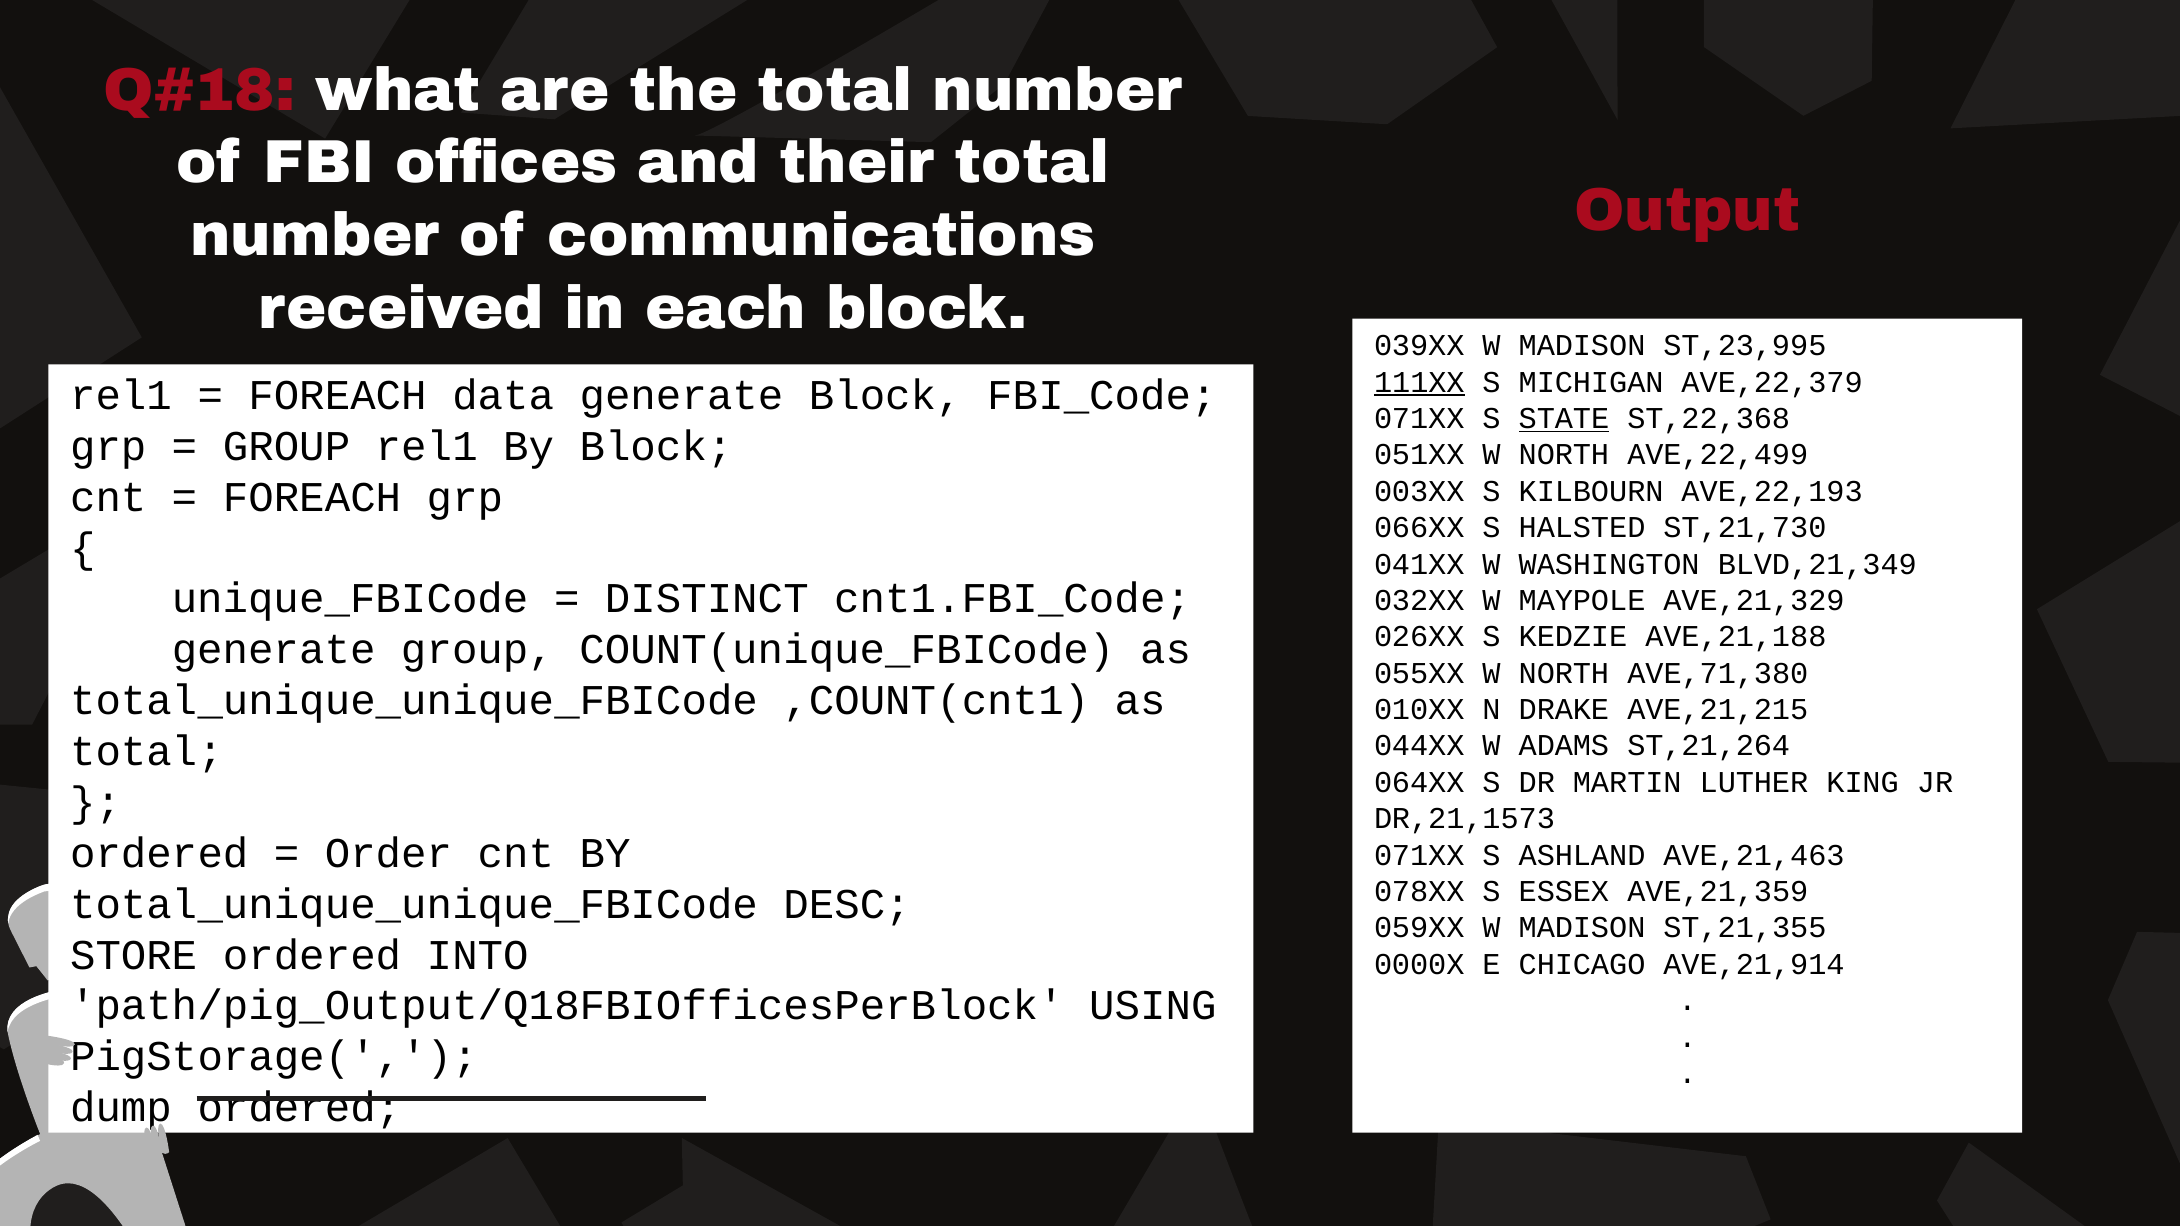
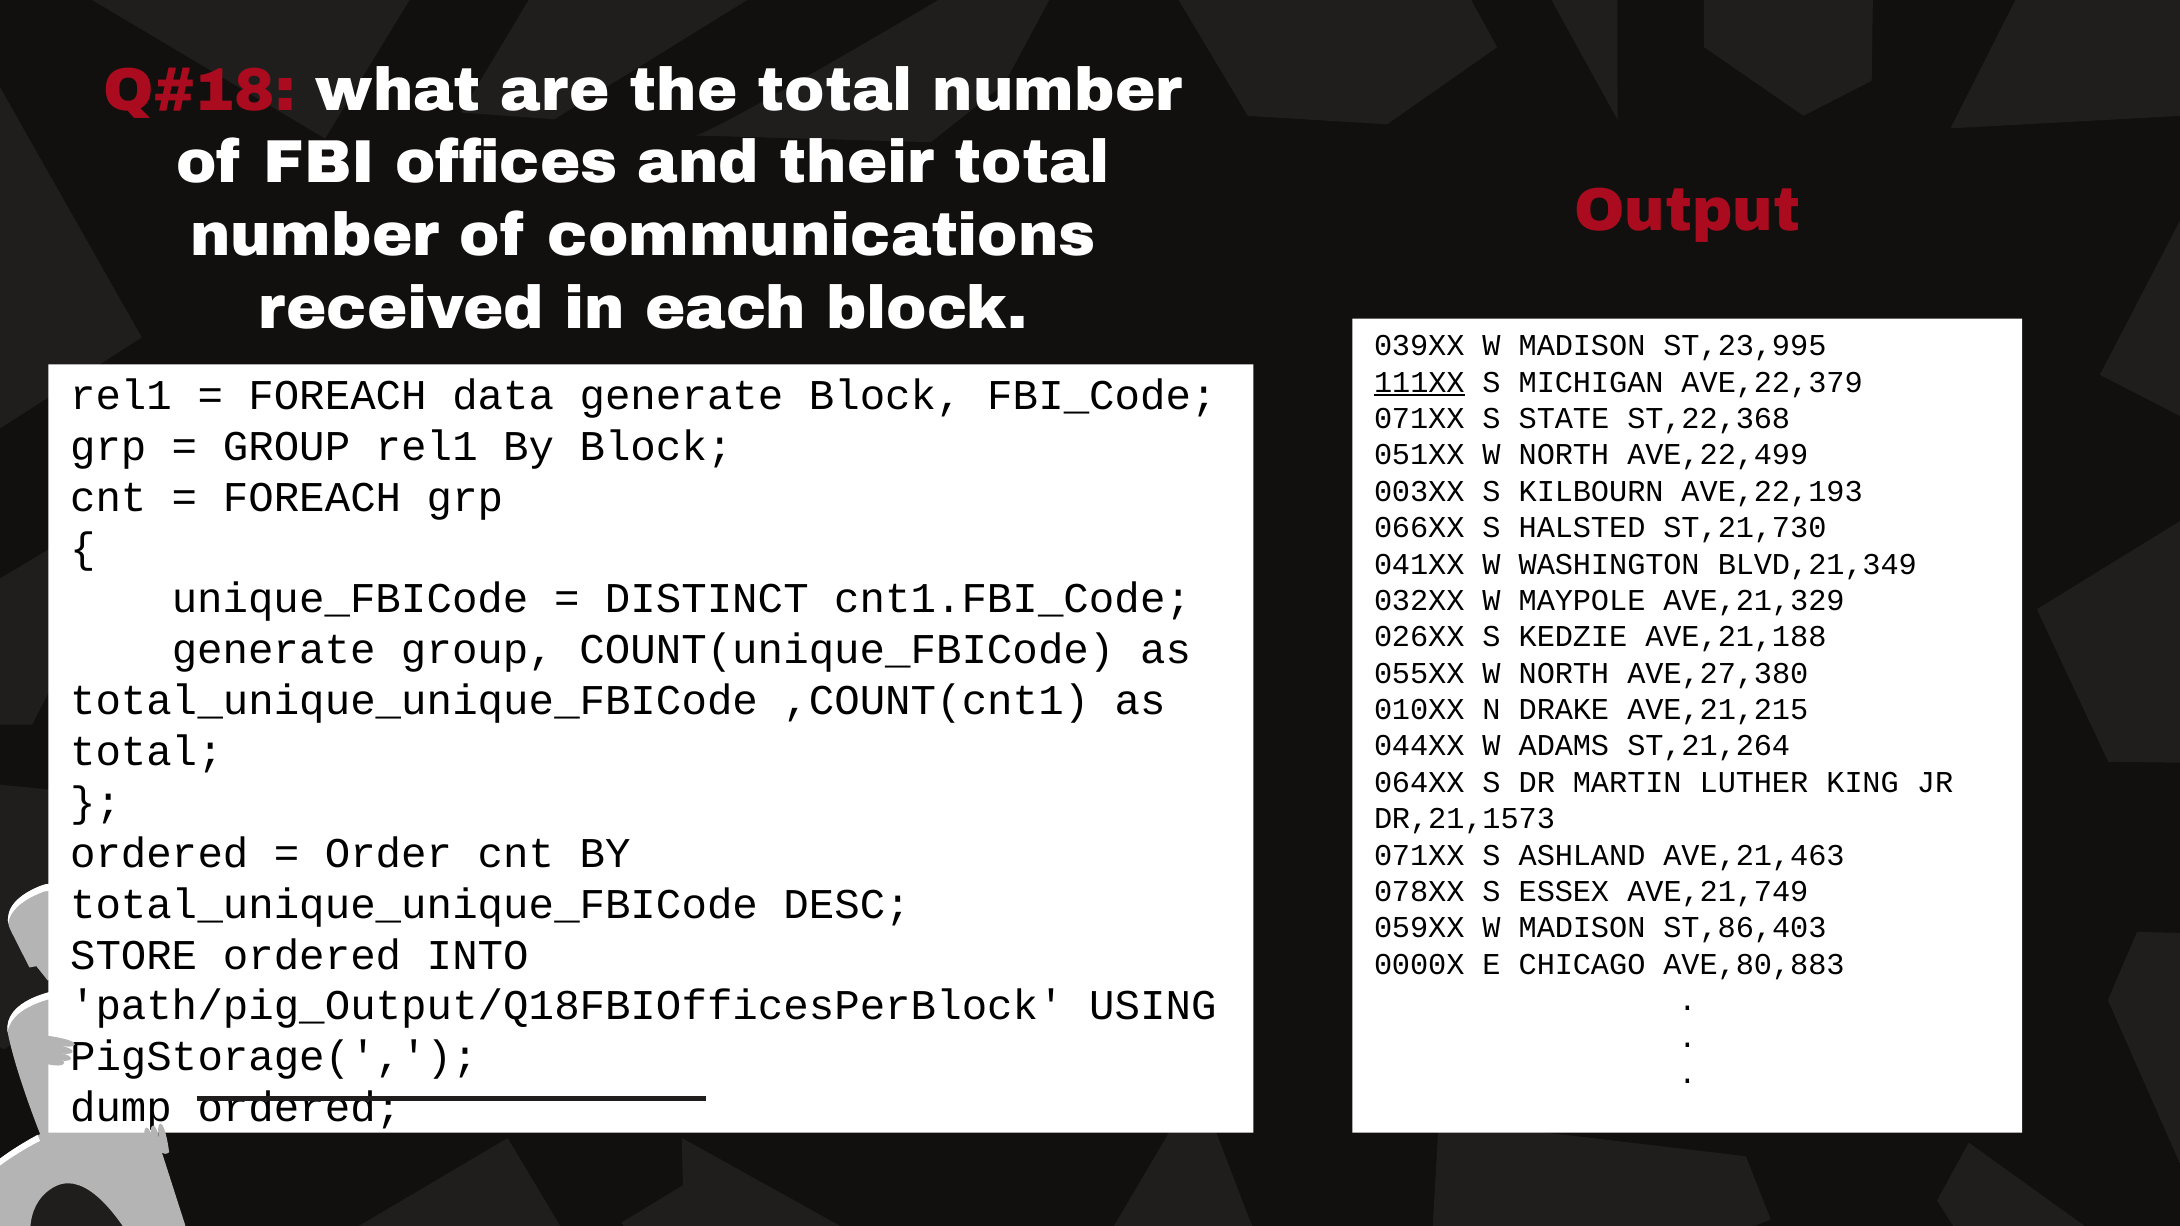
STATE underline: present -> none (1564, 419)
AVE,71,380: AVE,71,380 -> AVE,27,380 (1718, 673)
AVE,21,359: AVE,21,359 -> AVE,21,749 (1718, 892)
ST,21,355: ST,21,355 -> ST,86,403 (1745, 928)
AVE,21,914: AVE,21,914 -> AVE,80,883 (1754, 964)
